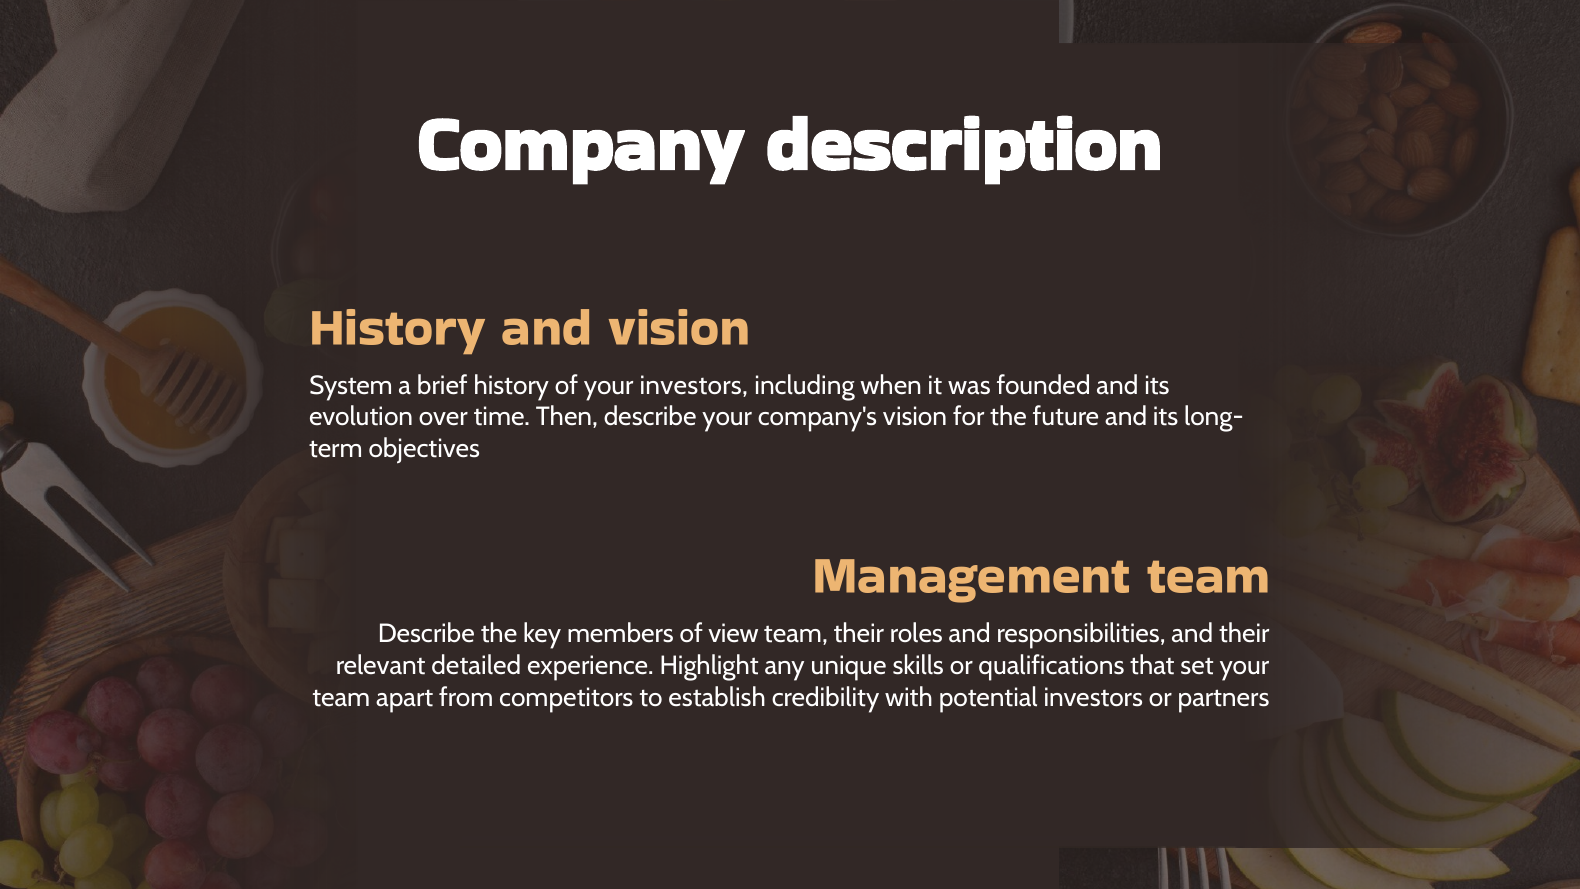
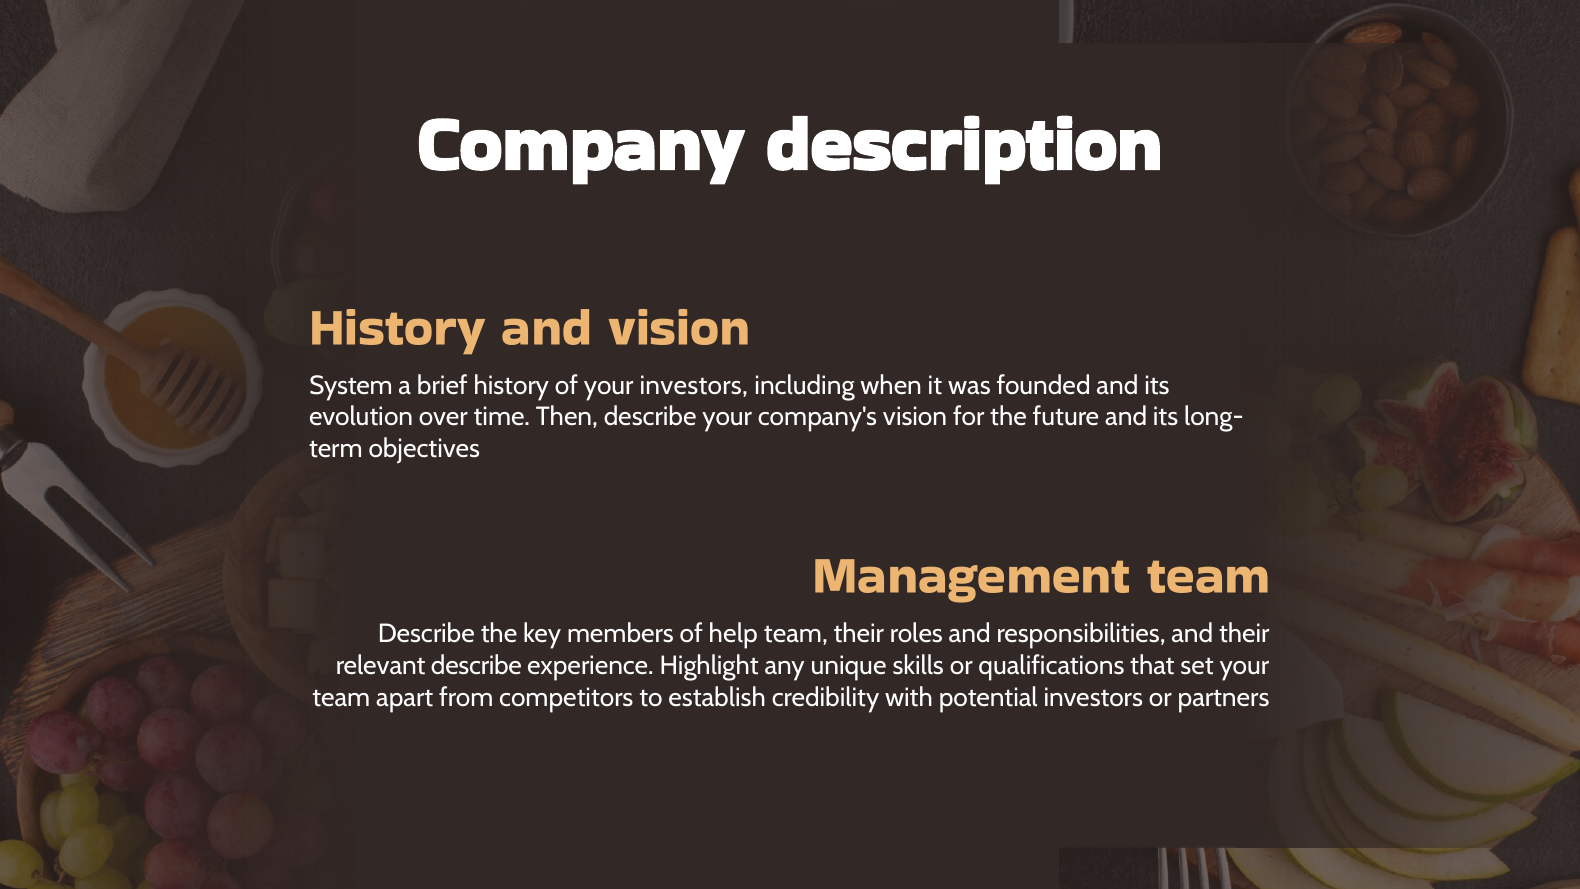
view: view -> help (733, 634)
relevant detailed: detailed -> describe (476, 666)
